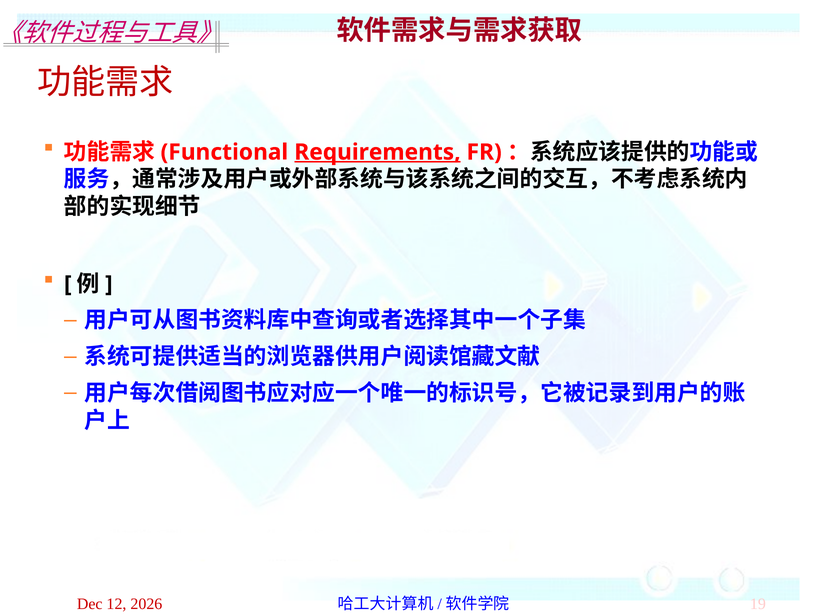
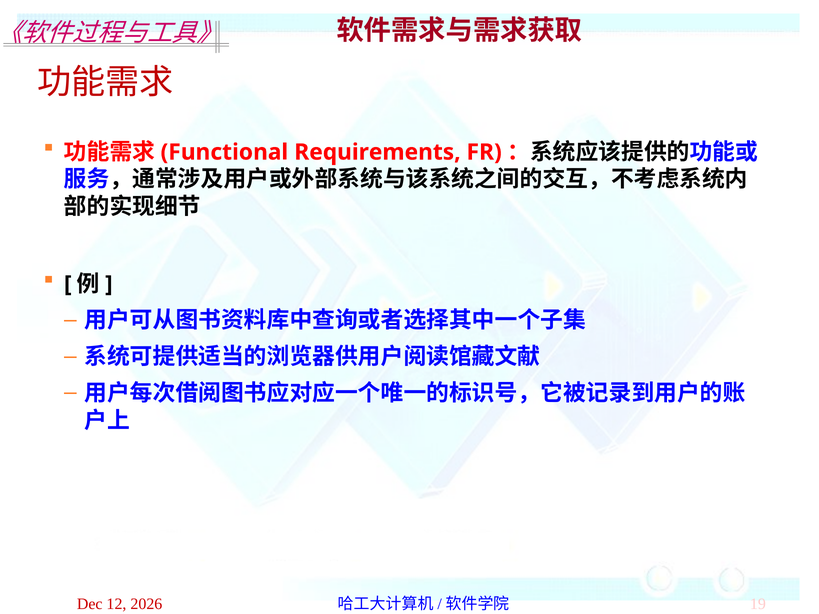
Requirements underline: present -> none (377, 152)
